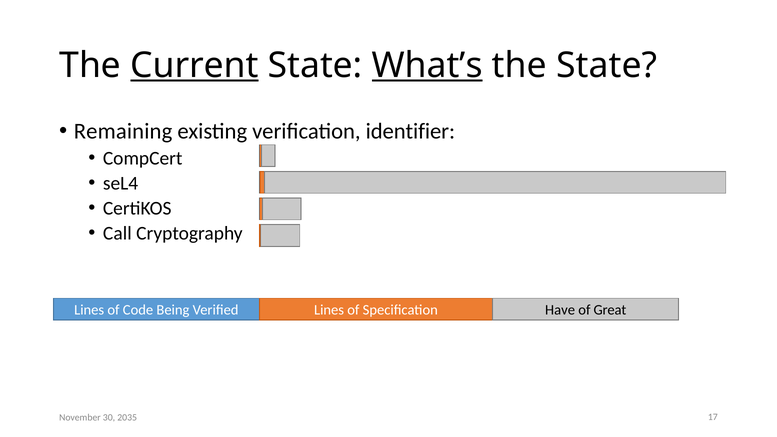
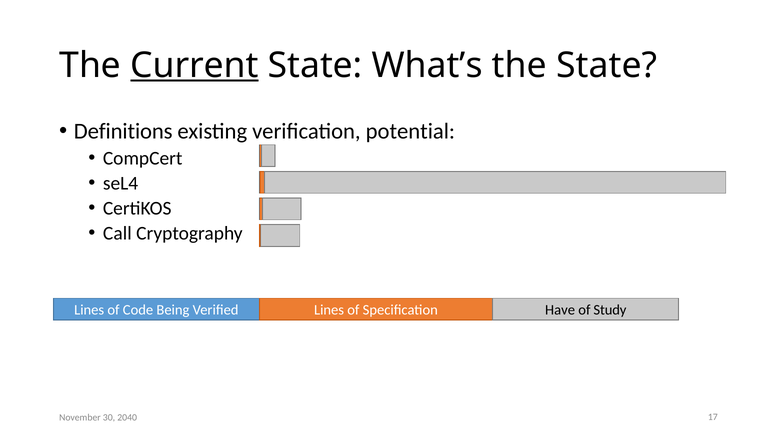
What’s underline: present -> none (427, 65)
Remaining: Remaining -> Definitions (123, 131)
identifier: identifier -> potential (410, 131)
Great: Great -> Study (610, 310)
2035: 2035 -> 2040 (127, 417)
